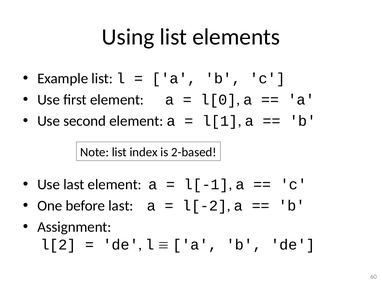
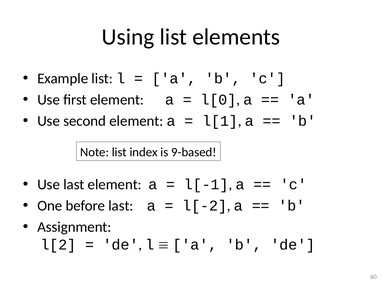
2-based: 2-based -> 9-based (194, 152)
